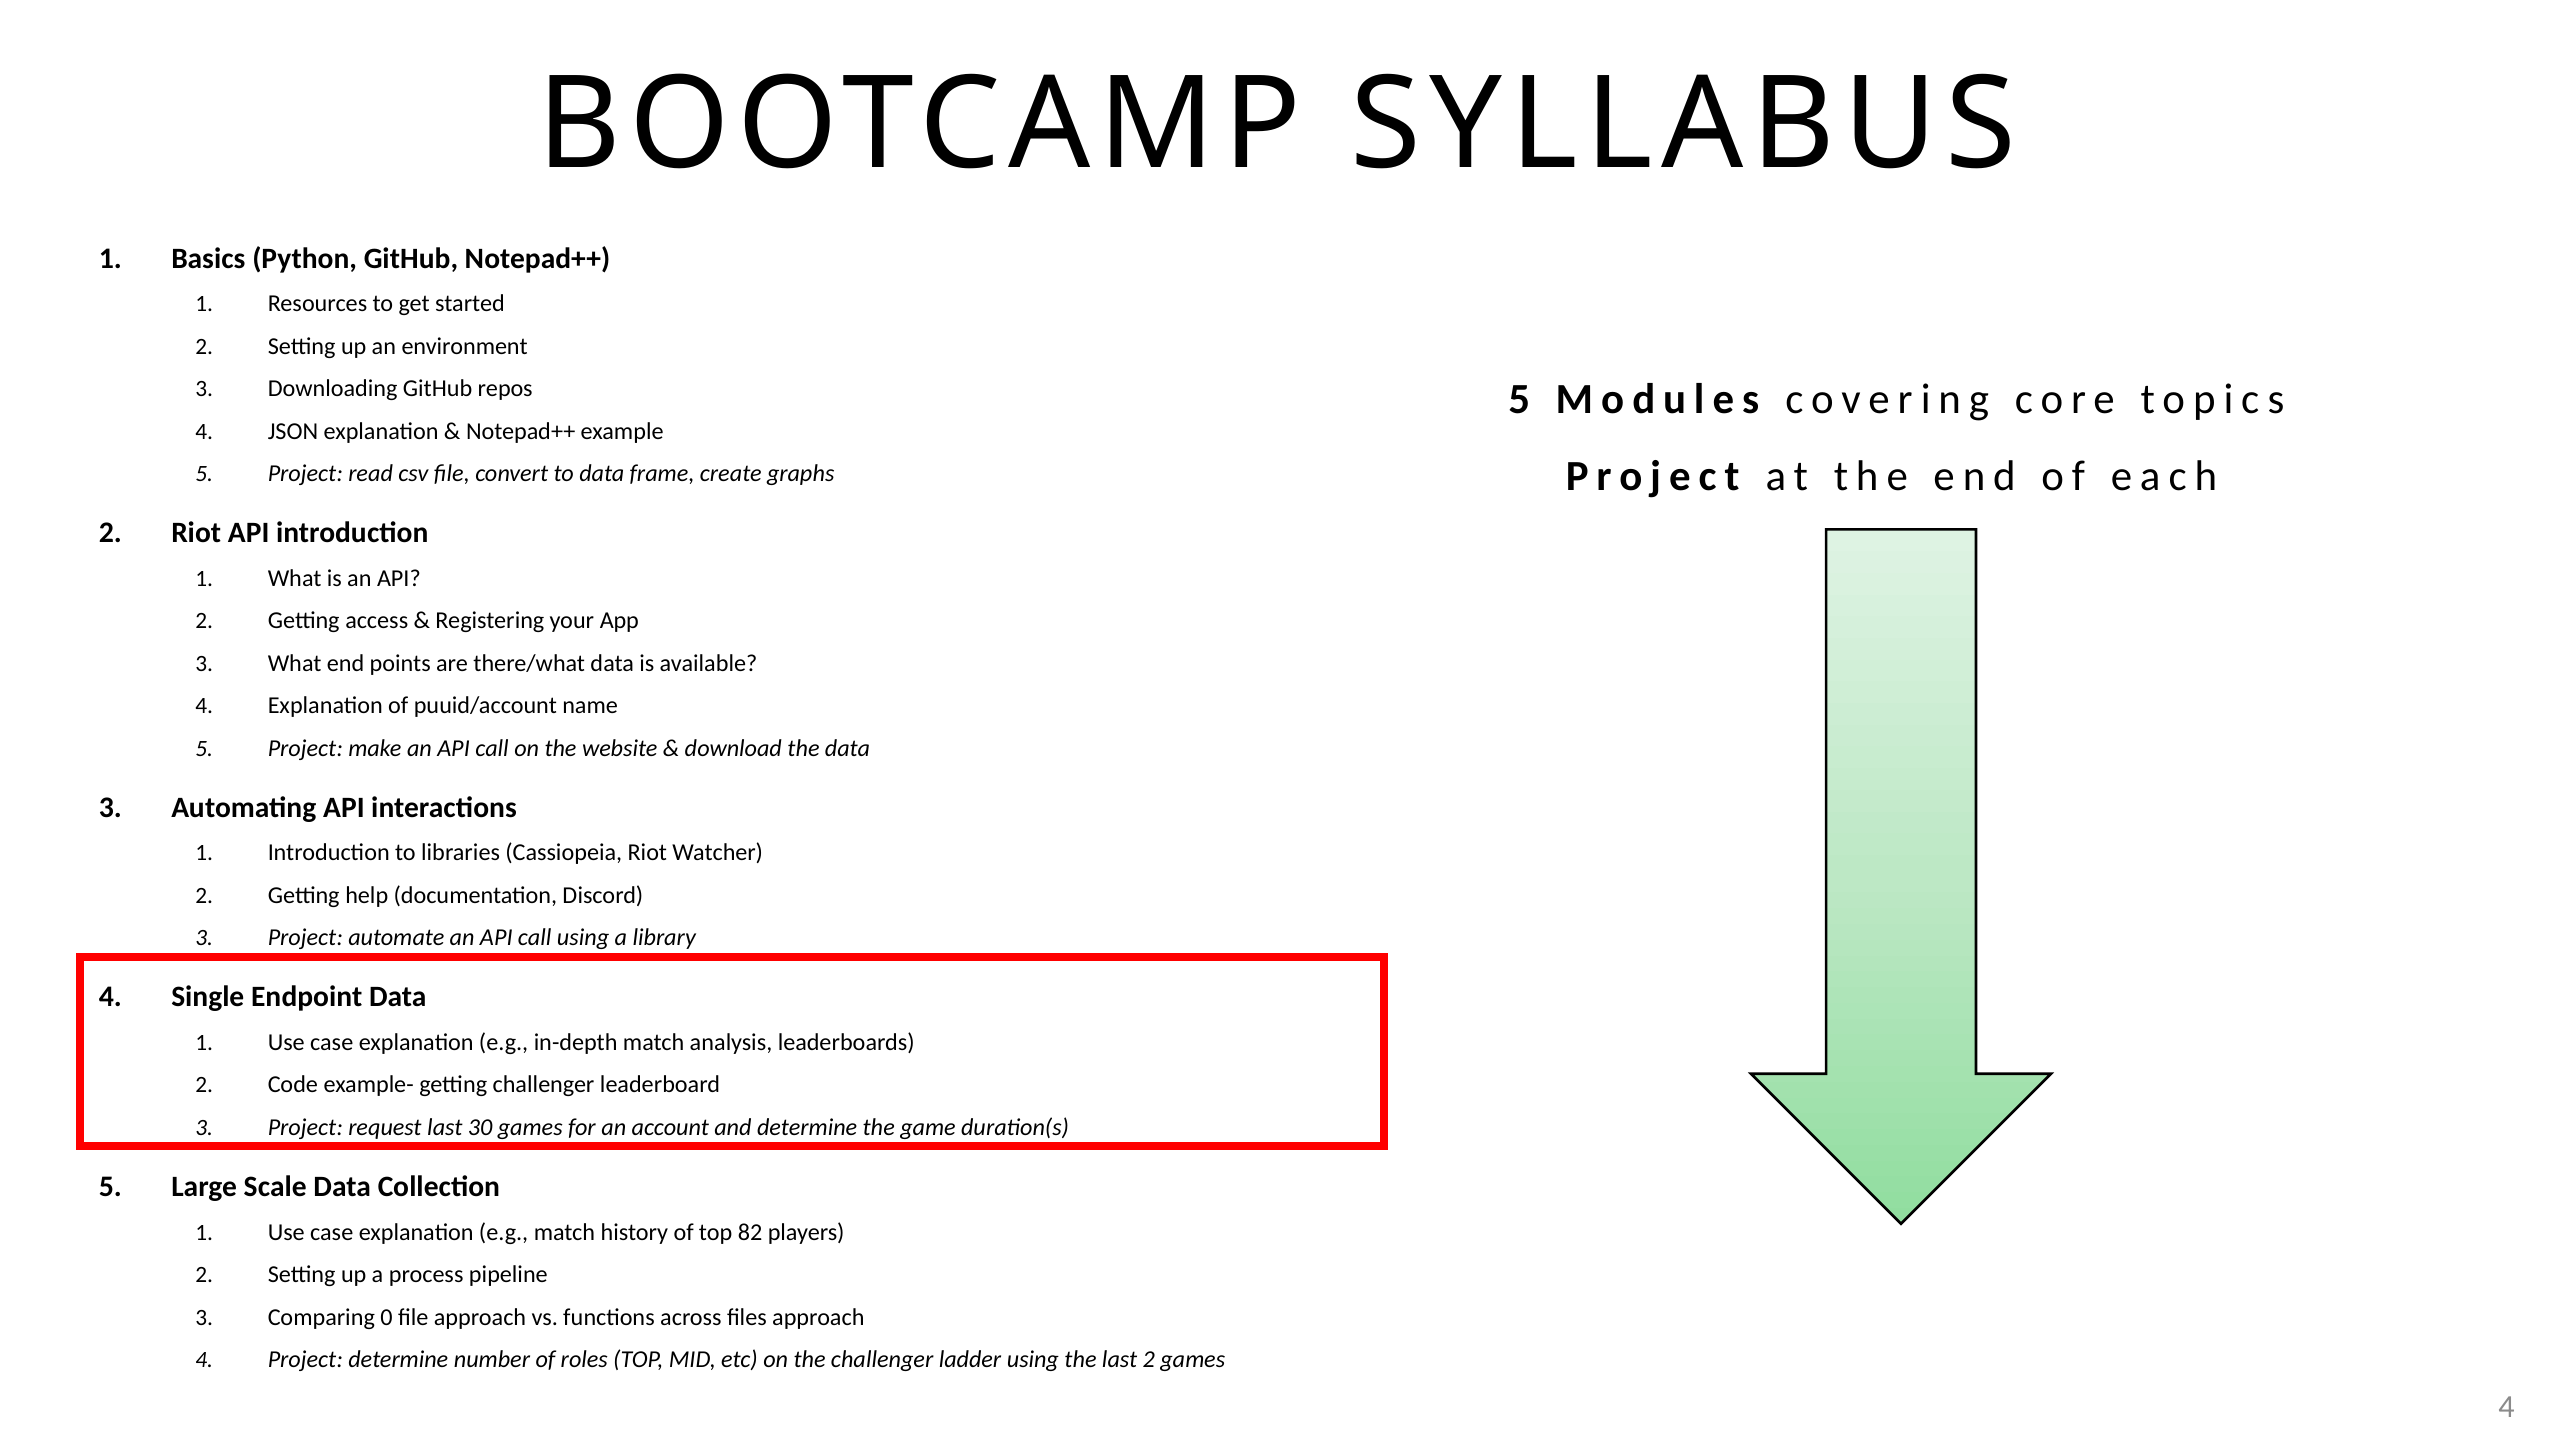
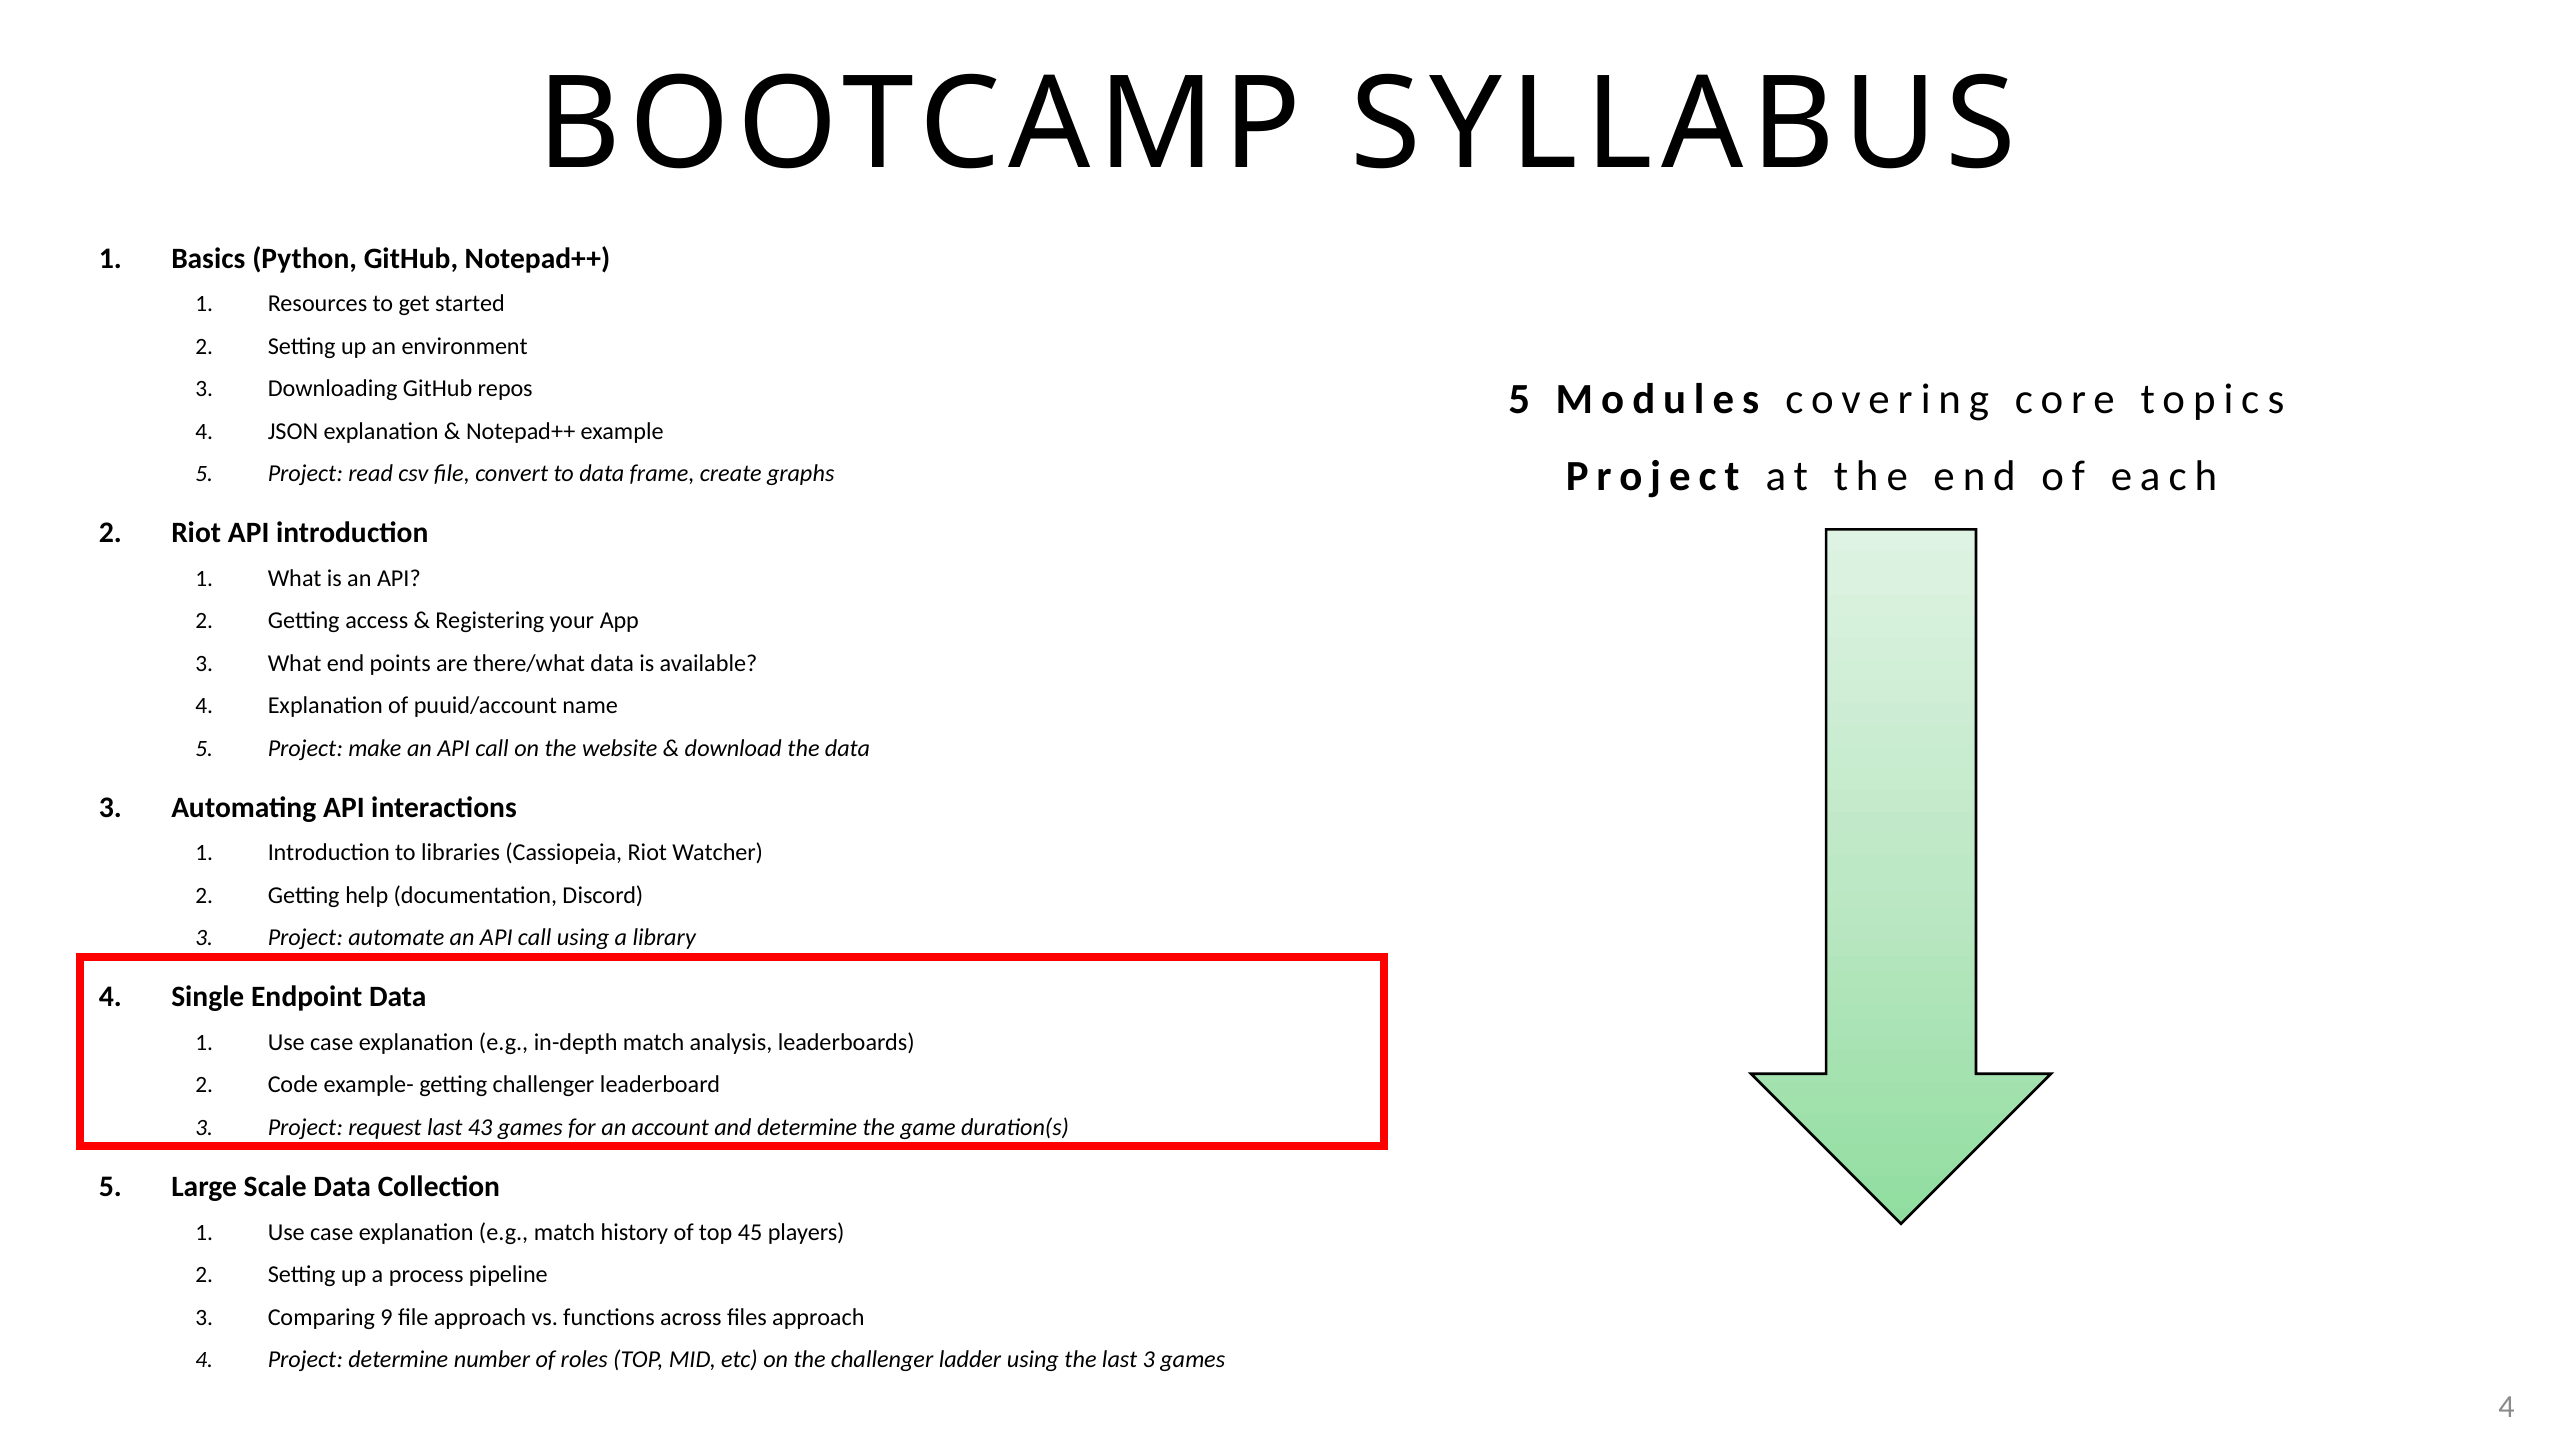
30: 30 -> 43 (480, 1127)
82: 82 -> 45 (750, 1232)
0: 0 -> 9 (386, 1317)
last 2: 2 -> 3 (1149, 1359)
